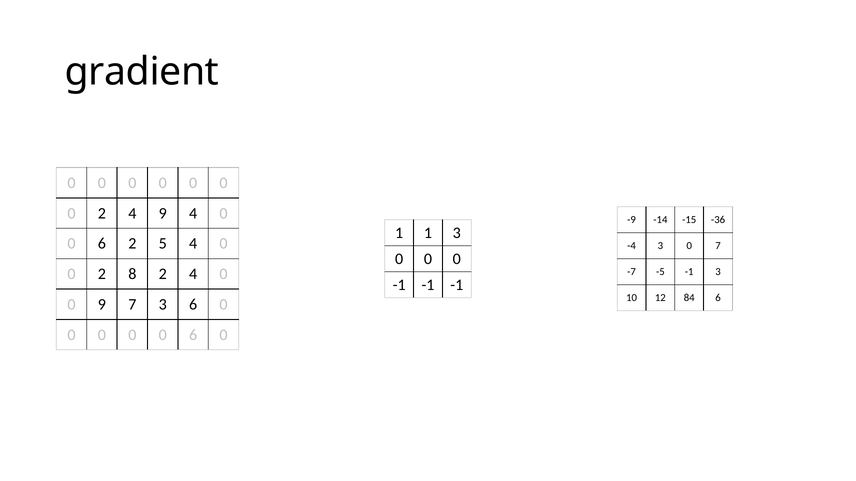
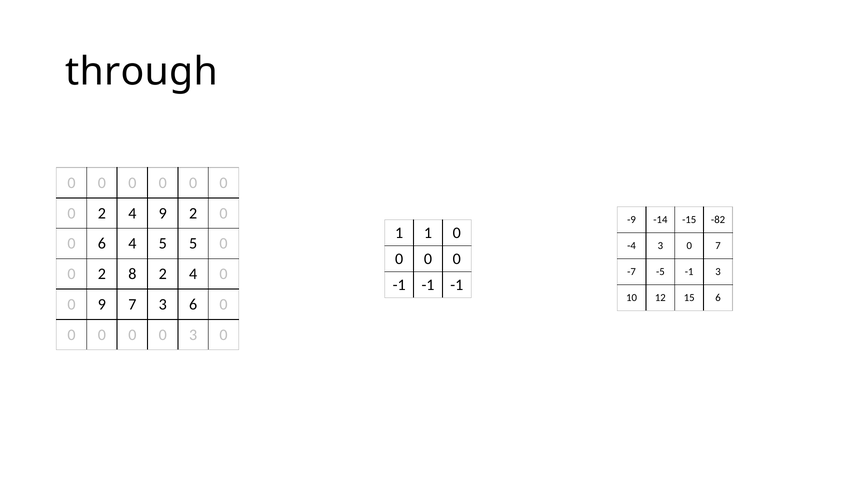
gradient: gradient -> through (142, 72)
9 4: 4 -> 2 (193, 214)
-36: -36 -> -82 (718, 220)
1 3: 3 -> 0 (457, 233)
6 2: 2 -> 4 (132, 244)
5 4: 4 -> 5 (193, 244)
84: 84 -> 15 (689, 298)
0 0 0 6: 6 -> 3 (193, 335)
